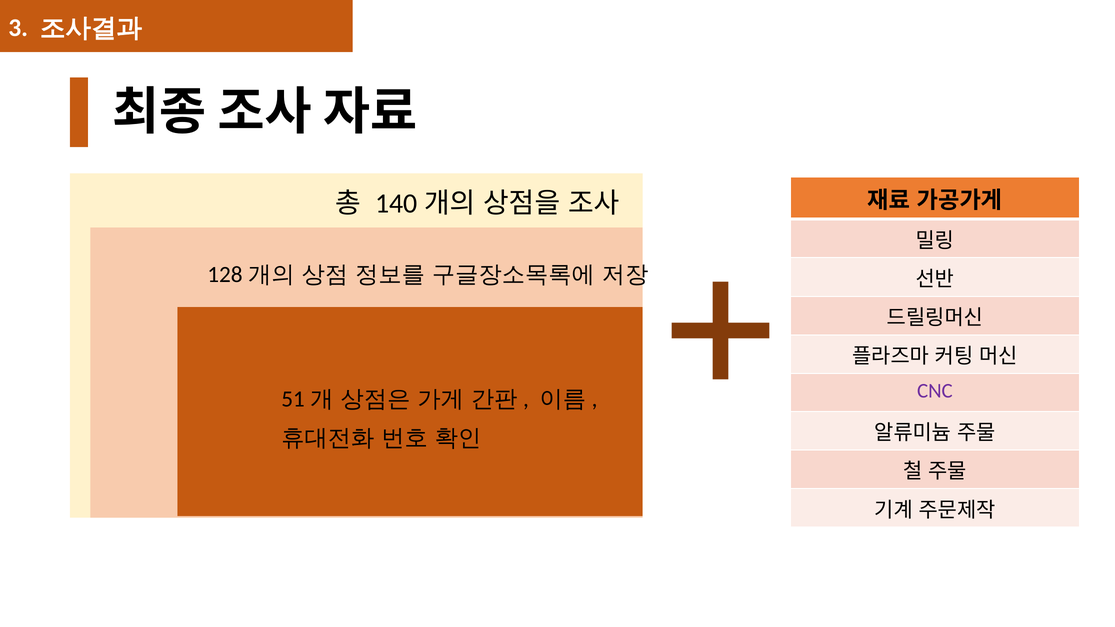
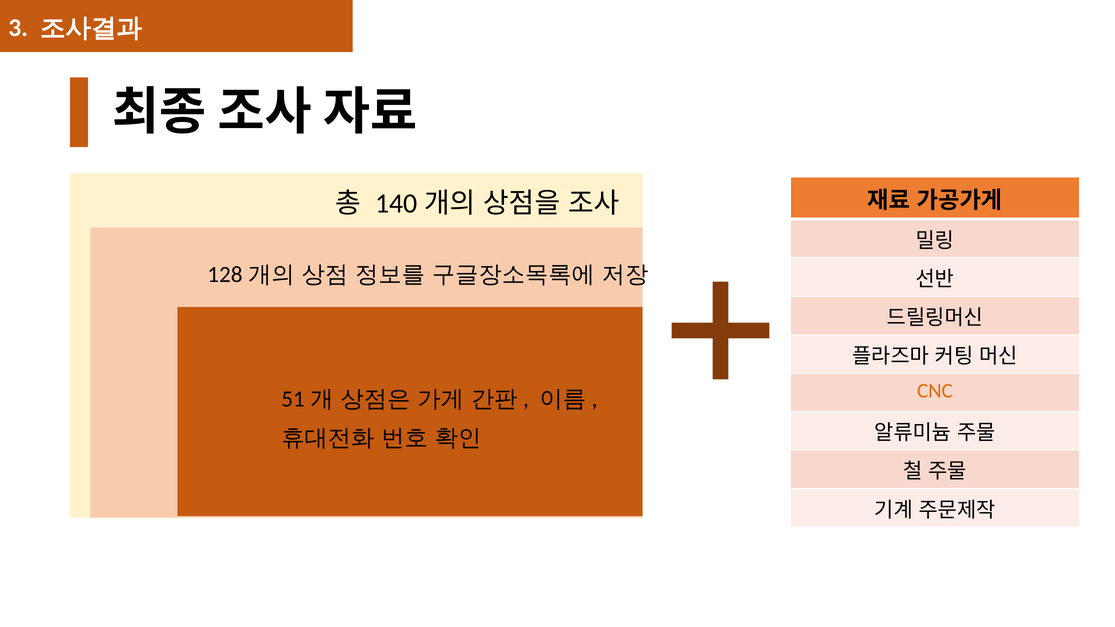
CNC colour: purple -> orange (935, 391)
